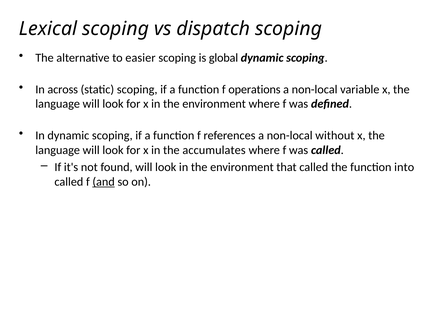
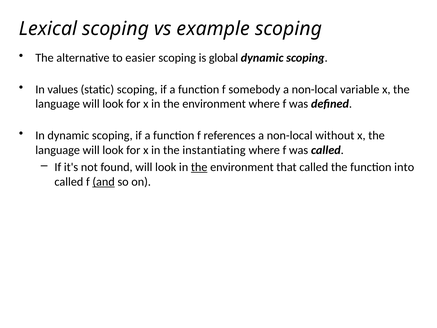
dispatch: dispatch -> example (213, 29)
across: across -> values (63, 89)
operations: operations -> somebody (254, 89)
accumulates: accumulates -> instantiating (214, 150)
the underline: none -> present (199, 167)
